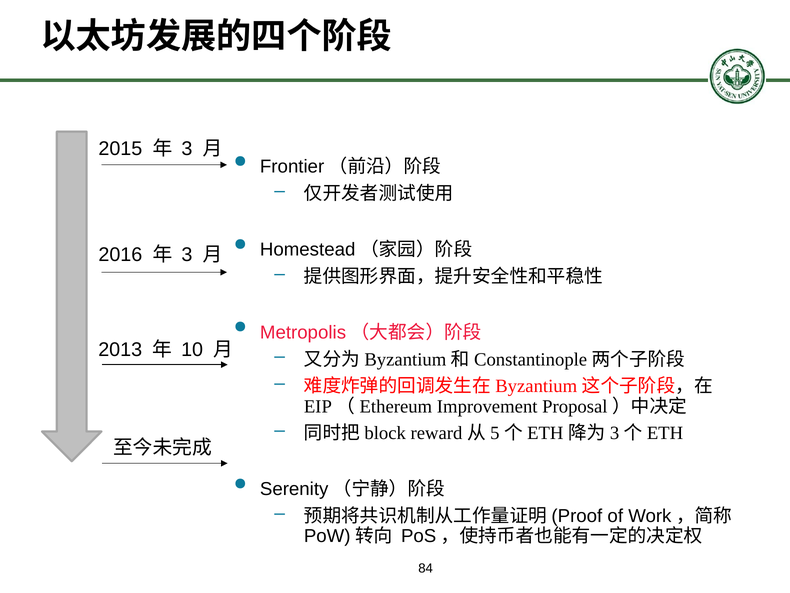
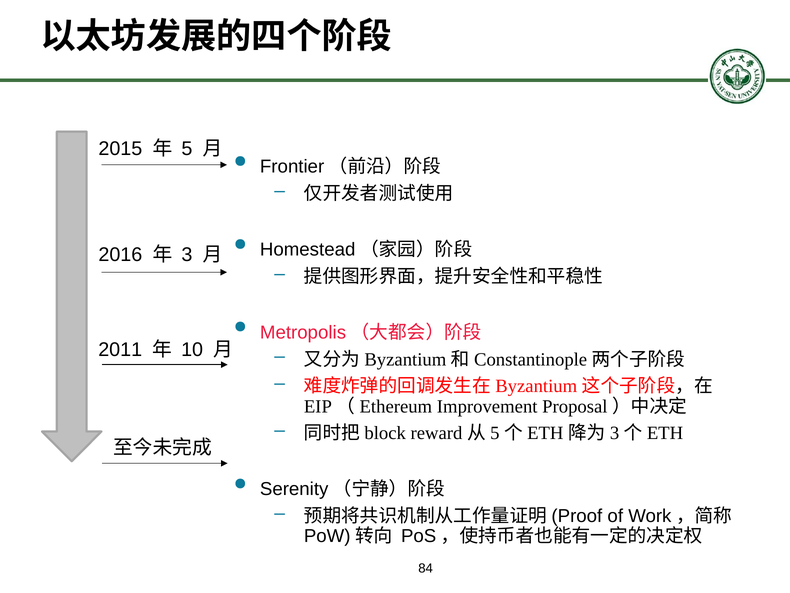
3: 3 -> 5 (187, 149)
2013: 2013 -> 2011 (120, 350)
